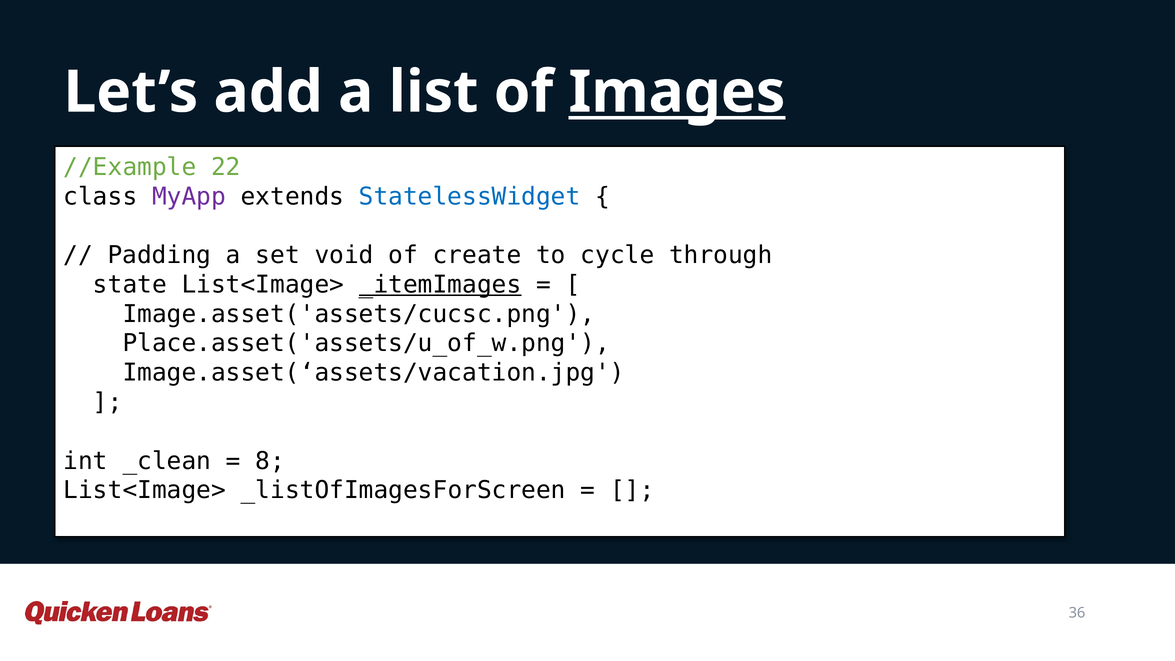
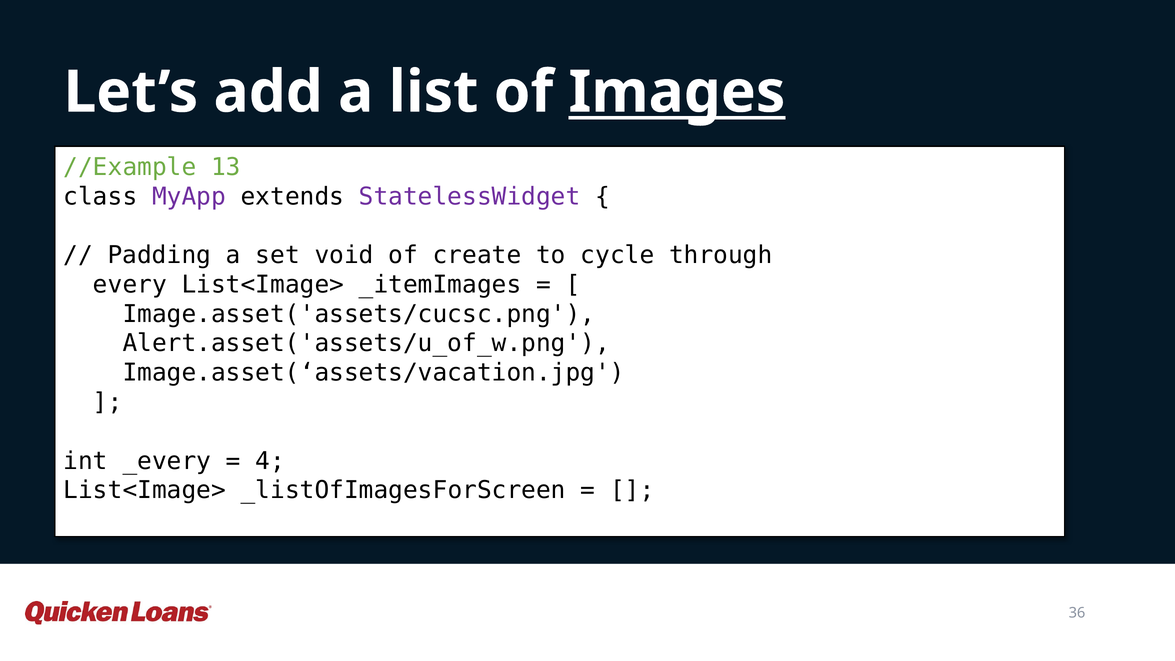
22: 22 -> 13 (226, 167)
StatelessWidget colour: blue -> purple (470, 196)
state: state -> every (130, 285)
_itemImages underline: present -> none (440, 285)
Place.asset('assets/u_of_w.png: Place.asset('assets/u_of_w.png -> Alert.asset('assets/u_of_w.png (366, 343)
_clean: _clean -> _every (167, 461)
8: 8 -> 4 (270, 461)
